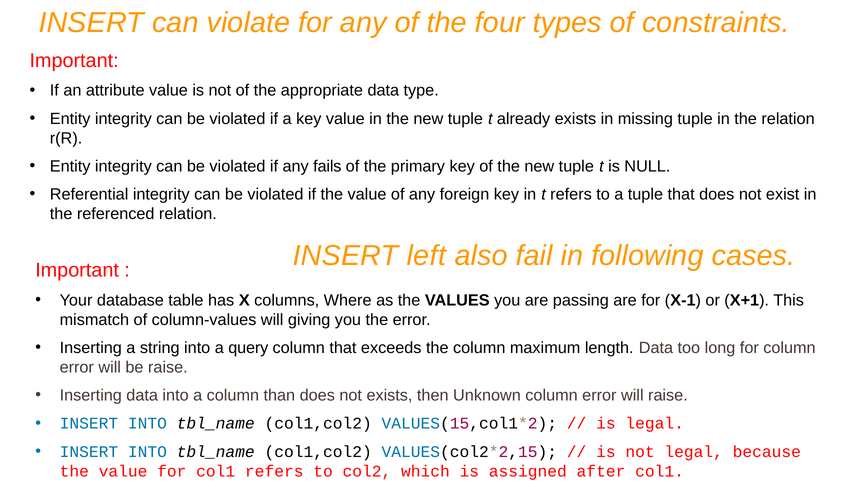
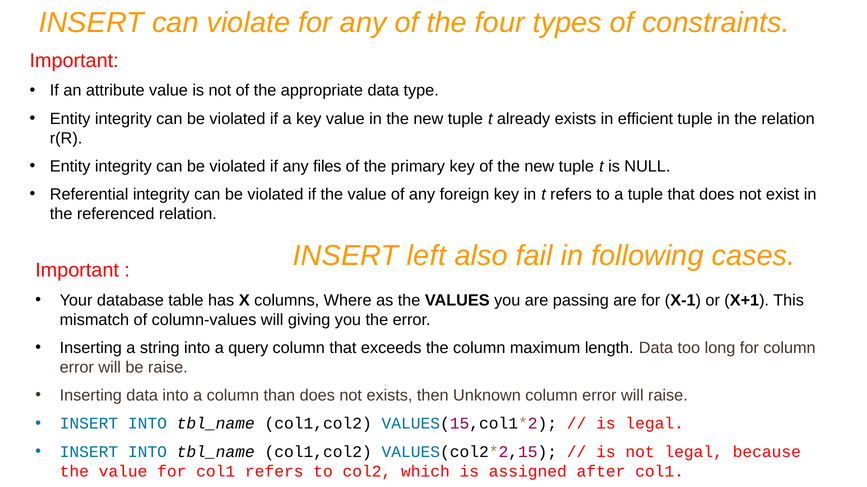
missing: missing -> efficient (645, 119)
fails: fails -> files (327, 167)
